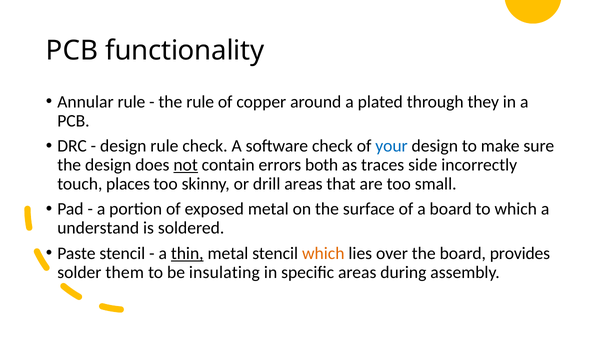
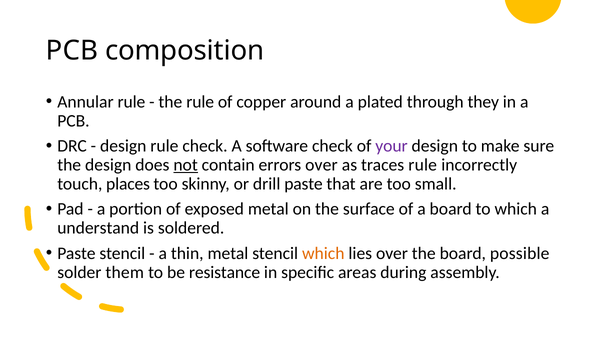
functionality: functionality -> composition (185, 51)
your colour: blue -> purple (392, 146)
errors both: both -> over (321, 165)
traces side: side -> rule (423, 165)
drill areas: areas -> paste (304, 184)
thin underline: present -> none (187, 254)
provides: provides -> possible (520, 254)
insulating: insulating -> resistance (225, 272)
